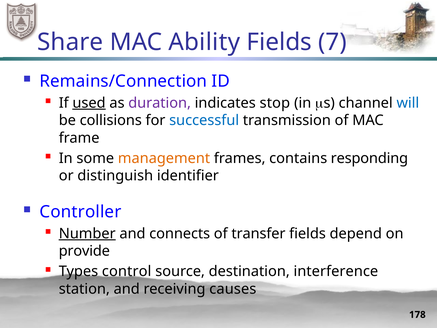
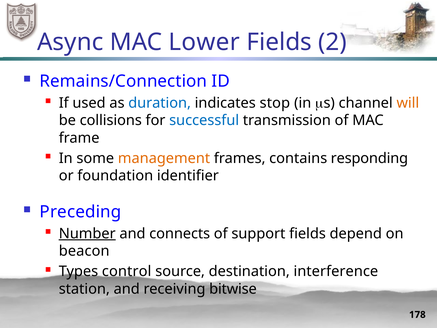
Share: Share -> Async (70, 42)
Ability: Ability -> Lower (204, 42)
7: 7 -> 2 (332, 42)
used underline: present -> none (89, 103)
duration colour: purple -> blue (160, 103)
will colour: blue -> orange (408, 103)
distinguish: distinguish -> foundation (115, 176)
Controller: Controller -> Preceding (81, 212)
transfer: transfer -> support (258, 233)
provide: provide -> beacon (84, 251)
causes: causes -> bitwise (233, 289)
